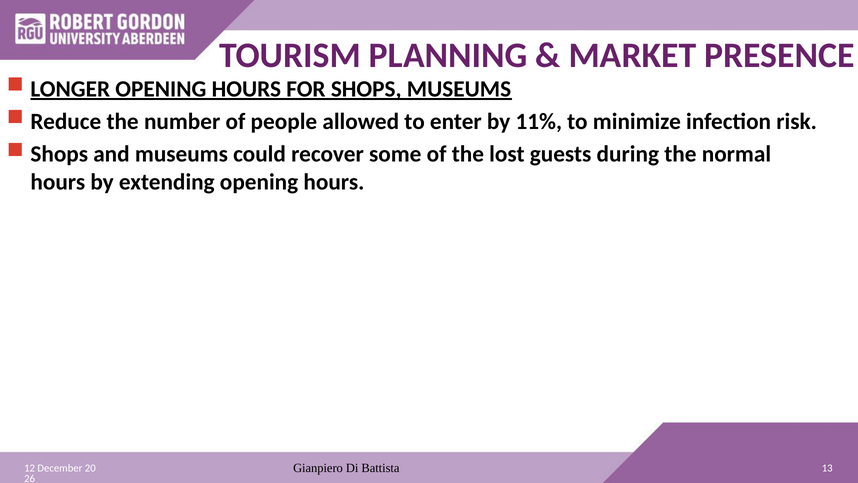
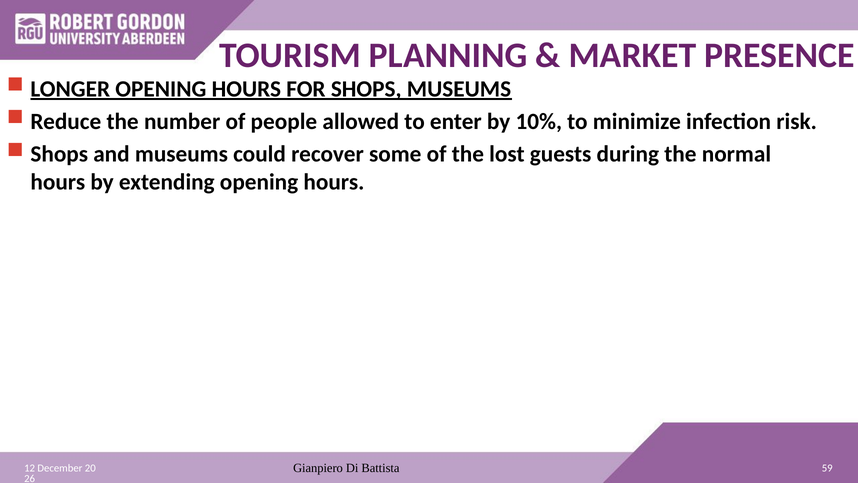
11%: 11% -> 10% (539, 122)
13: 13 -> 59 (827, 468)
